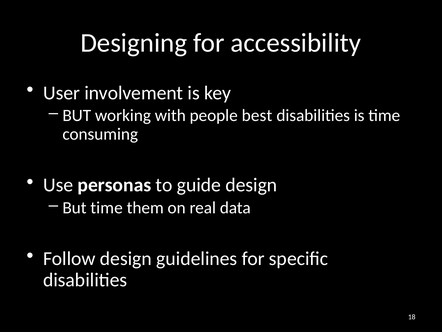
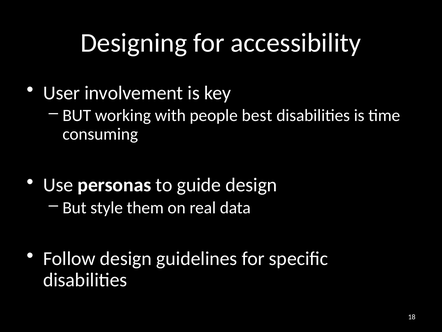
But time: time -> style (107, 208)
